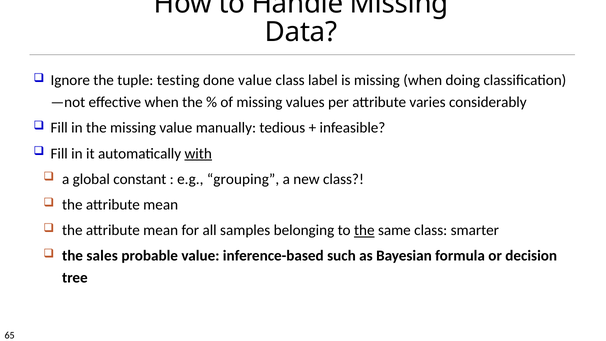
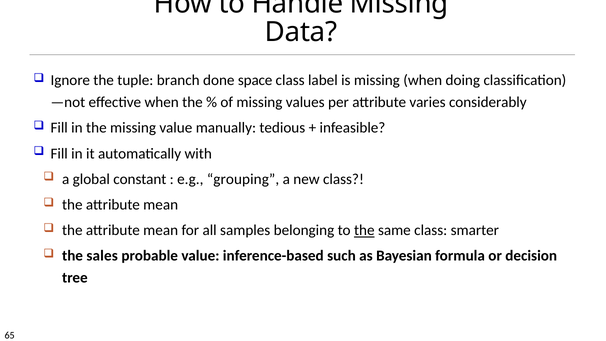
testing: testing -> branch (178, 80)
done value: value -> space (255, 80)
with underline: present -> none (198, 153)
